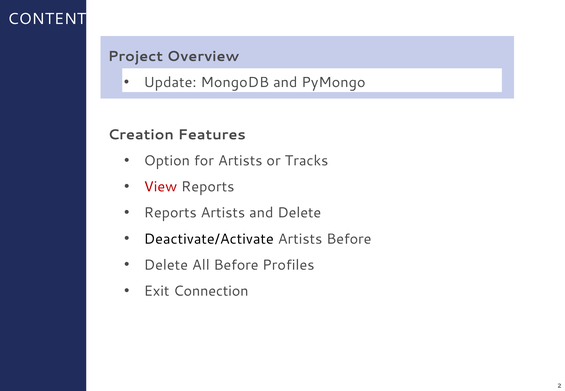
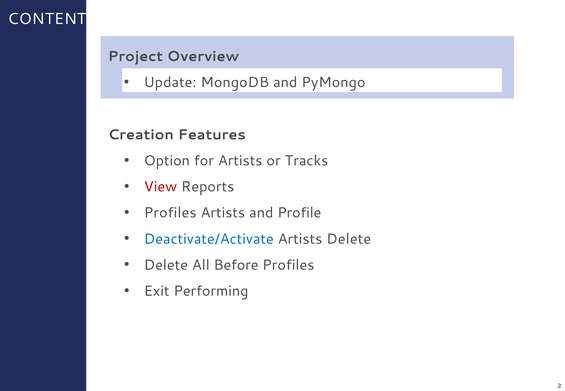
Reports: Reports -> Profiles (170, 213)
and Delete: Delete -> Profile (299, 213)
Deactivate/Activate colour: black -> blue (209, 239)
Artists Before: Before -> Delete (349, 239)
Connection: Connection -> Performing (211, 291)
